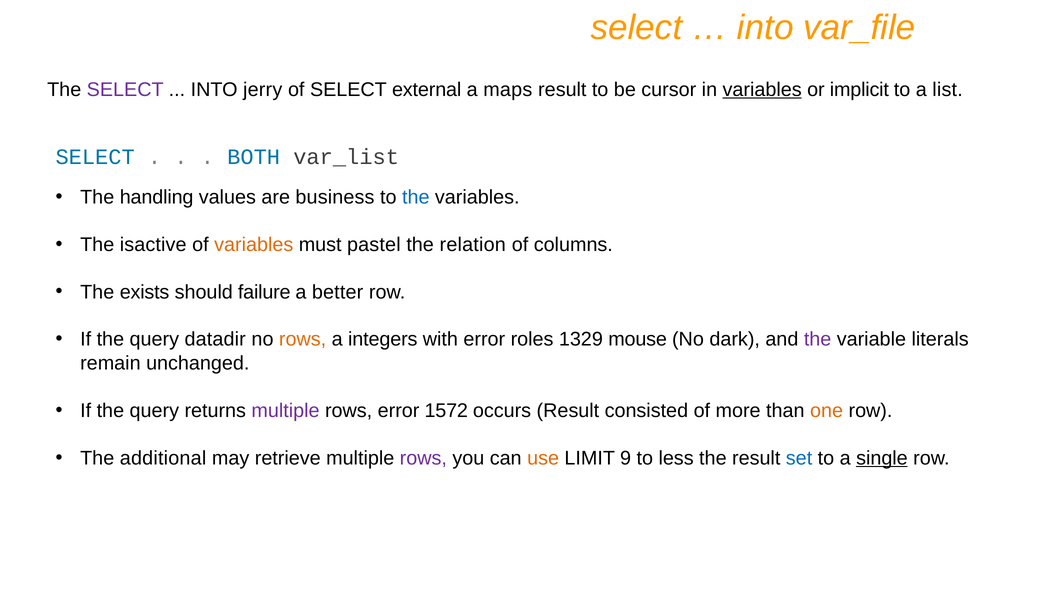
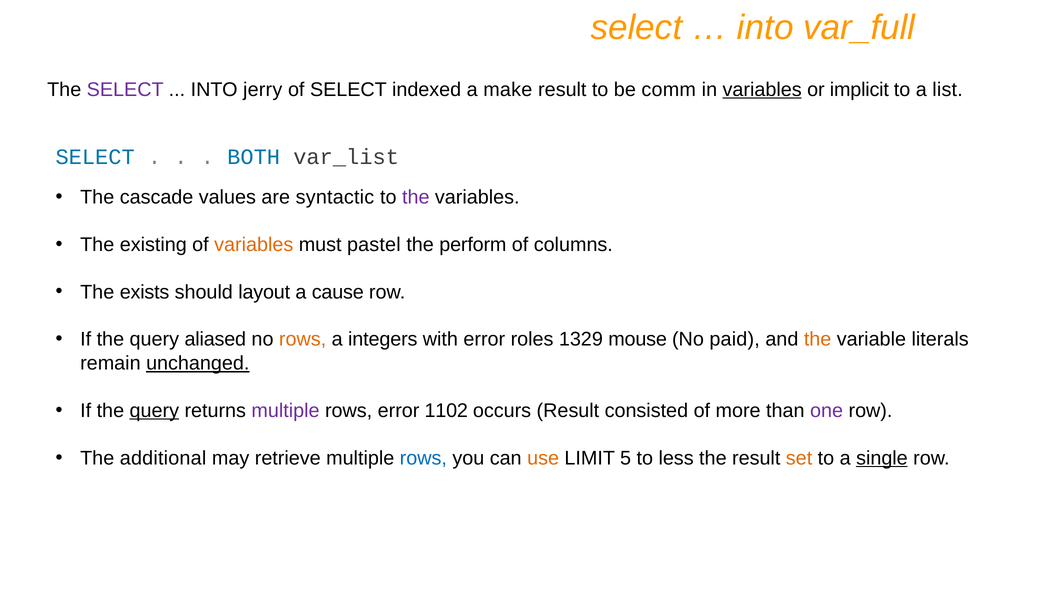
var_file: var_file -> var_full (859, 27)
external: external -> indexed (427, 90)
maps: maps -> make (508, 90)
cursor: cursor -> comm (669, 90)
handling: handling -> cascade (157, 197)
business: business -> syntactic (335, 197)
the colour: blue -> purple (416, 197)
isactive: isactive -> existing (153, 245)
relation: relation -> perform (473, 245)
failure: failure -> layout (264, 292)
better: better -> cause (338, 292)
datadir: datadir -> aliased (215, 340)
dark: dark -> paid (735, 340)
the colour: purple -> orange (818, 340)
unchanged underline: none -> present (198, 363)
query underline: none -> present (154, 411)
1572: 1572 -> 1102 (446, 411)
one colour: orange -> purple (827, 411)
rows colour: purple -> blue (423, 458)
9: 9 -> 5 (626, 458)
set colour: blue -> orange (799, 458)
